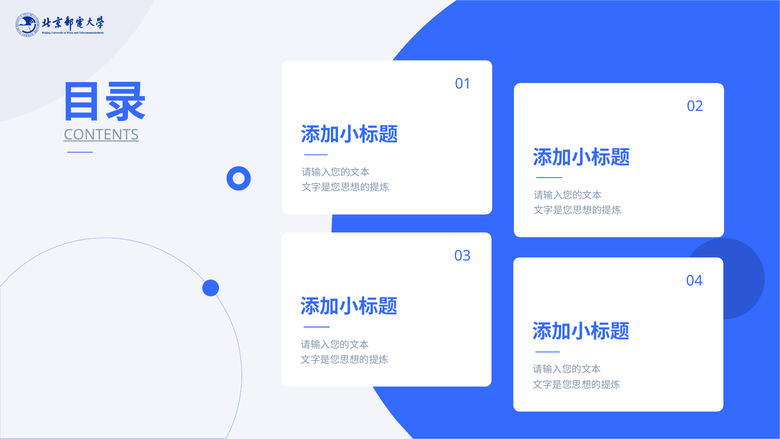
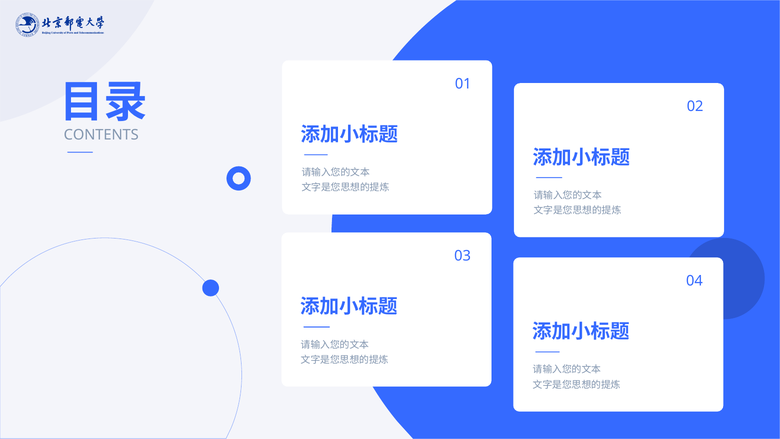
CONTENTS underline: present -> none (101, 135)
